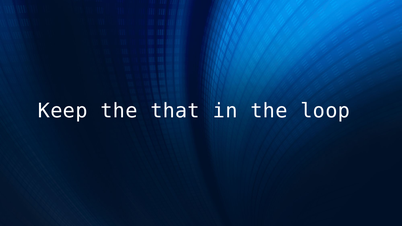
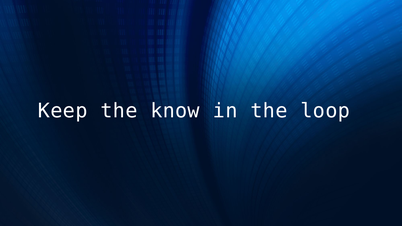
that: that -> know (175, 111)
